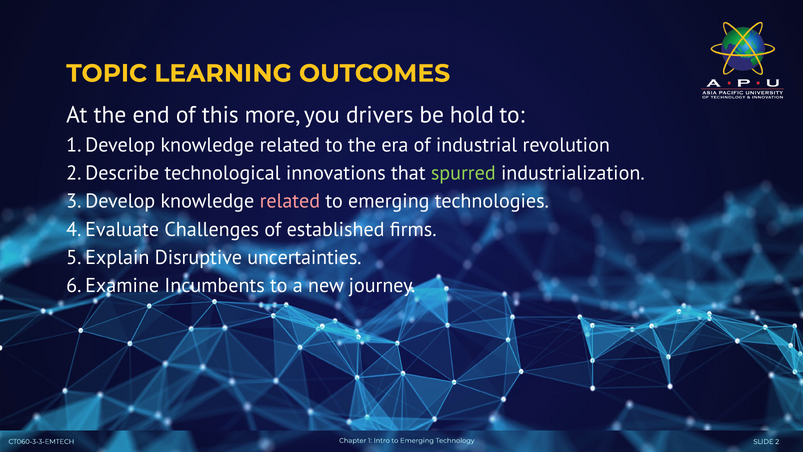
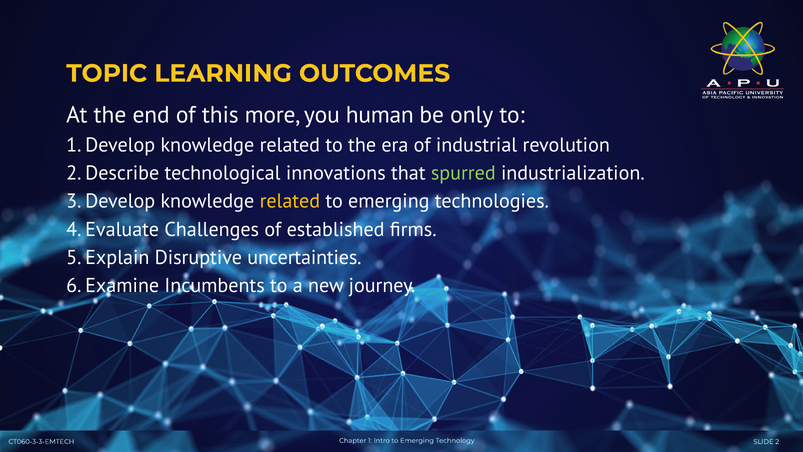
drivers: drivers -> human (380, 115)
hold: hold -> only (472, 115)
related colour: pink -> yellow (290, 201)
